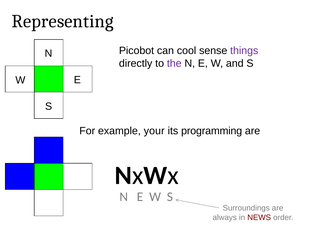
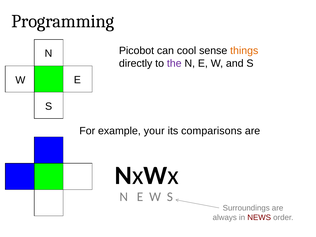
Representing: Representing -> Programming (63, 21)
things colour: purple -> orange (244, 51)
programming: programming -> comparisons (212, 131)
